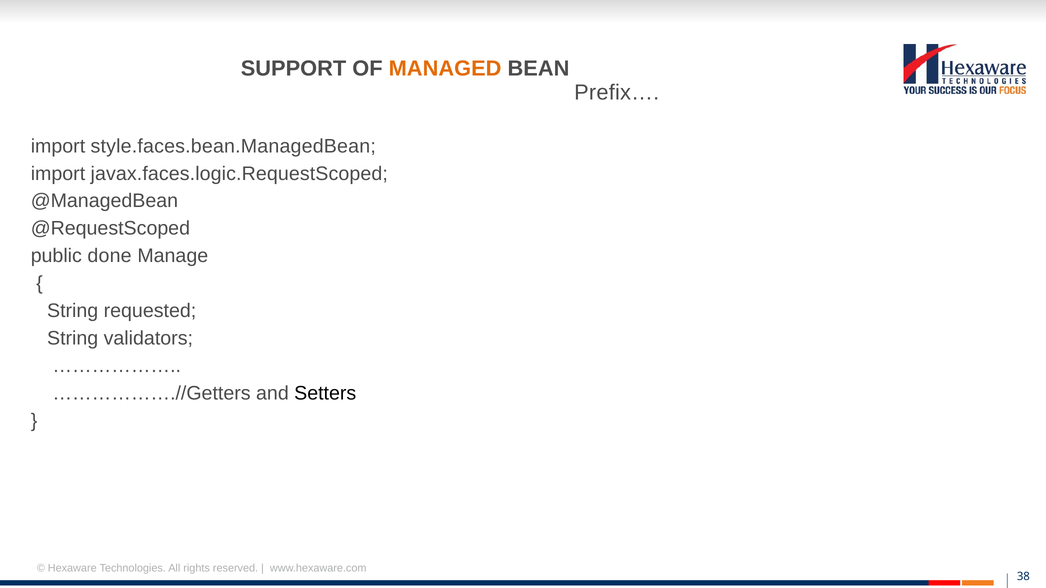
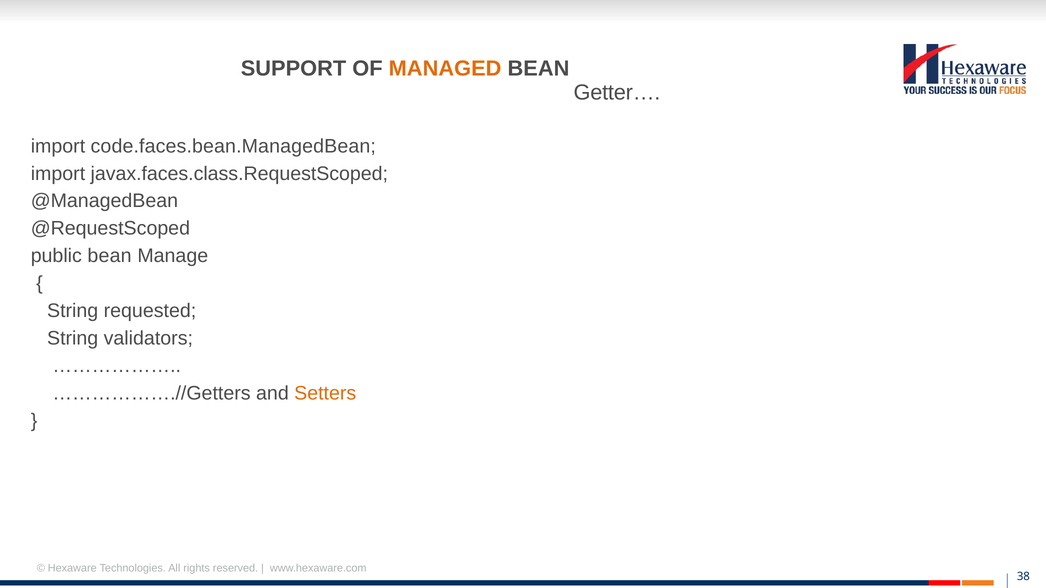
Prefix…: Prefix… -> Getter… (617, 92)
style.faces.bean.ManagedBean: style.faces.bean.ManagedBean -> code.faces.bean.ManagedBean (233, 146)
javax.faces.logic.RequestScoped: javax.faces.logic.RequestScoped -> javax.faces.class.RequestScoped (239, 174)
public done: done -> bean (110, 256)
Setters colour: black -> orange (325, 393)
